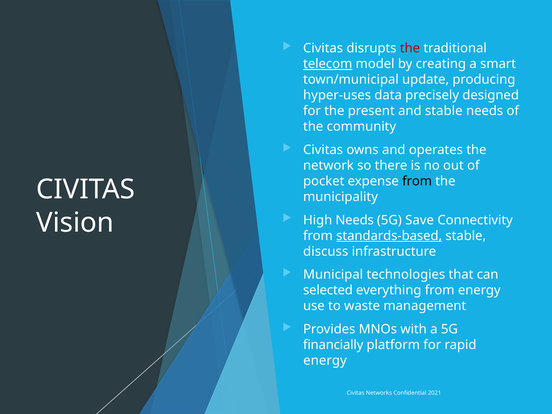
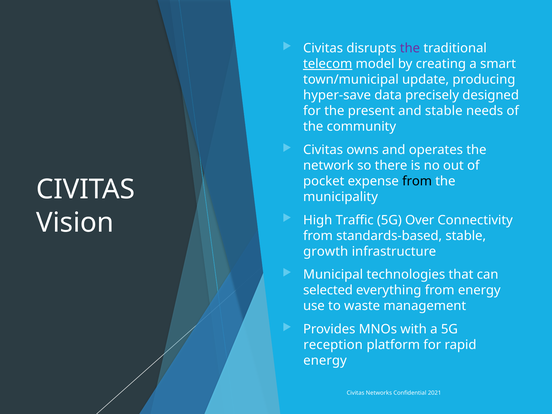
the colour: red -> purple (410, 48)
hyper-uses: hyper-uses -> hyper-save (337, 95)
High Needs: Needs -> Traffic (355, 220)
Save: Save -> Over (420, 220)
standards-based underline: present -> none (389, 236)
discuss: discuss -> growth (326, 251)
financially: financially -> reception (333, 345)
